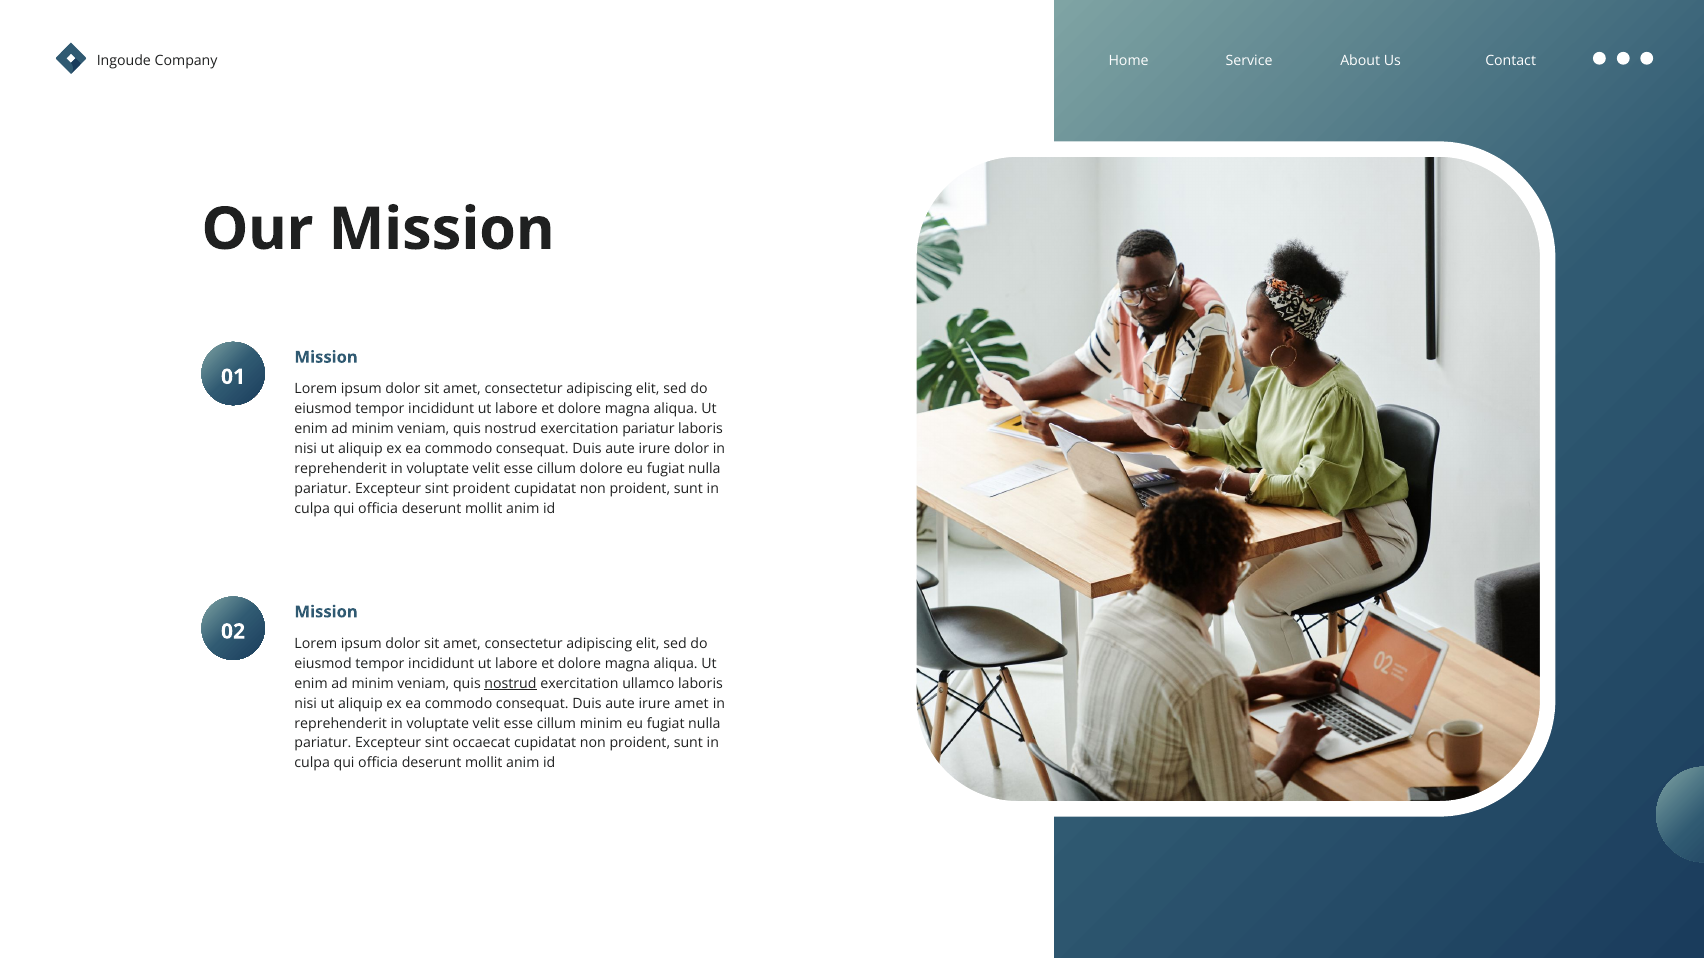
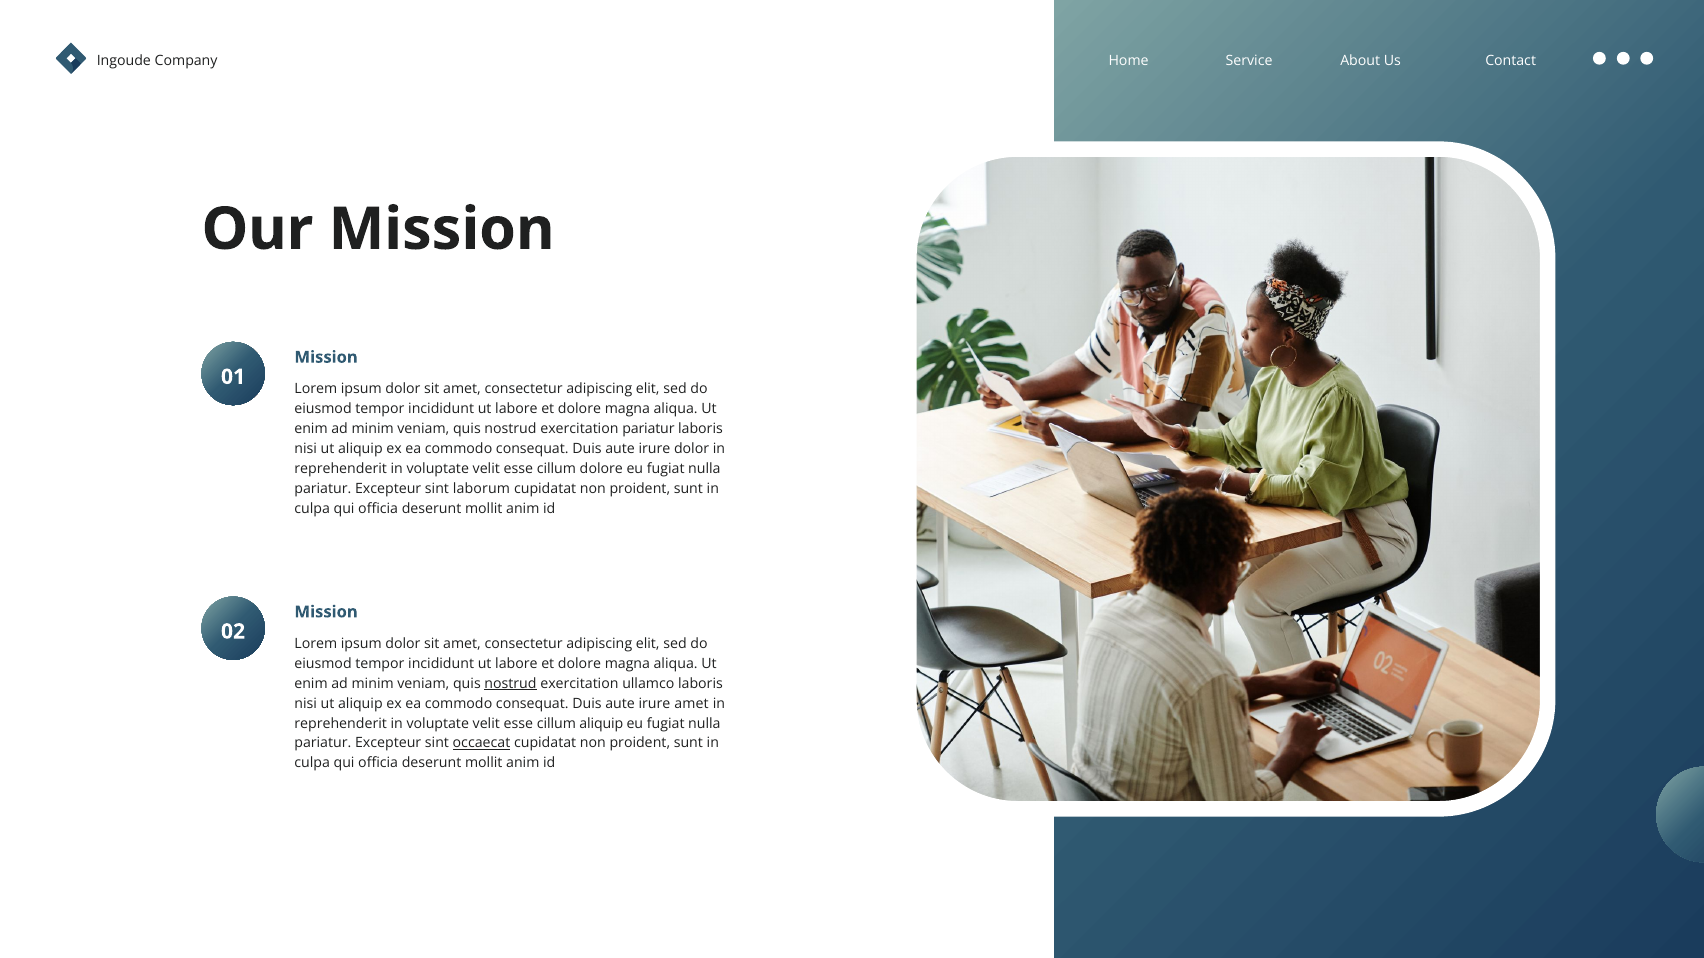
sint proident: proident -> laborum (481, 489)
cillum minim: minim -> aliquip (601, 724)
occaecat underline: none -> present (482, 744)
